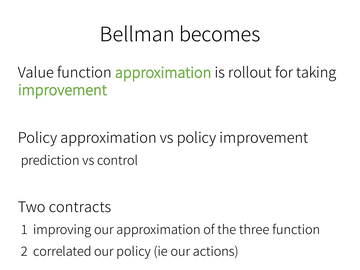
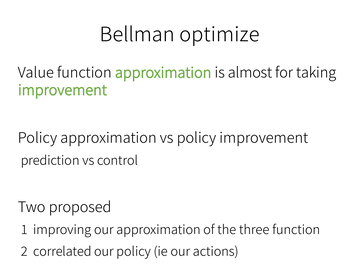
becomes: becomes -> optimize (219, 35)
rollout: rollout -> almost (250, 73)
contracts: contracts -> proposed (80, 207)
